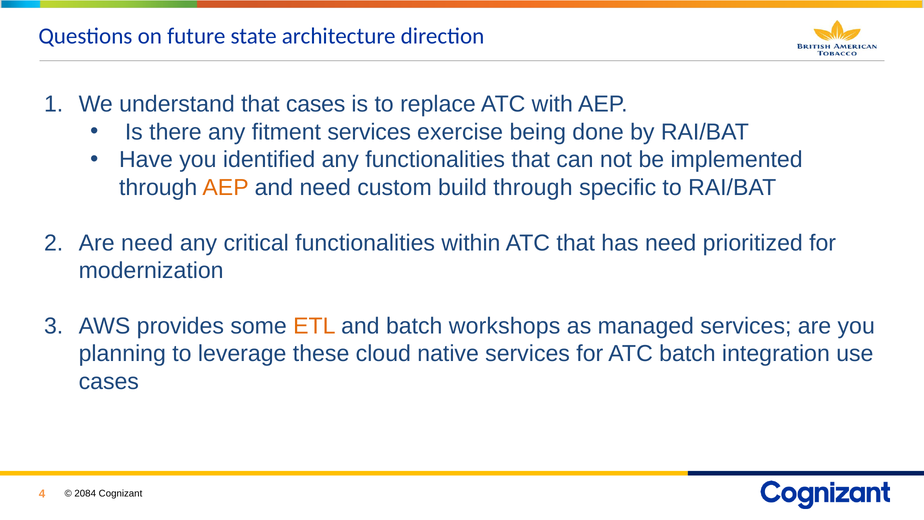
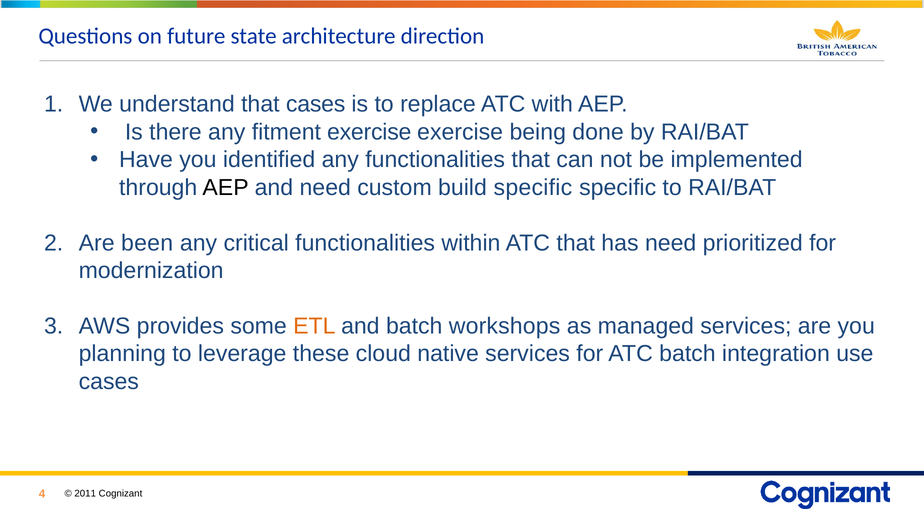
fitment services: services -> exercise (369, 132)
AEP colour: orange -> black (226, 187)
build through: through -> specific (533, 187)
Are need: need -> been (147, 243)
2084: 2084 -> 2011 (85, 494)
